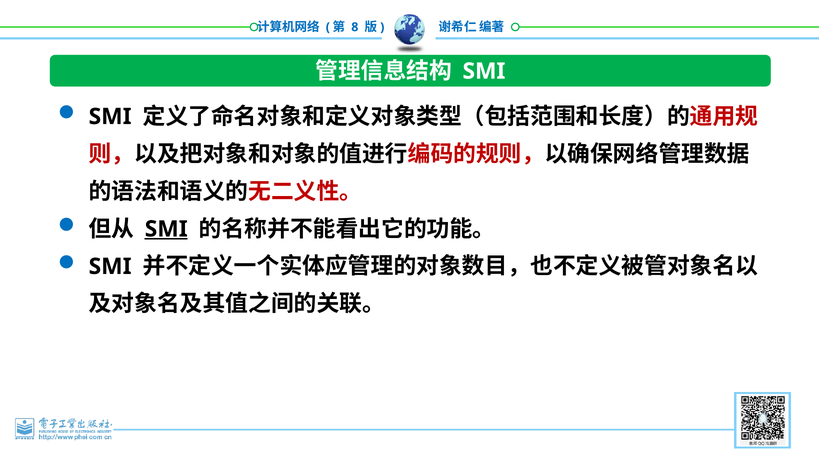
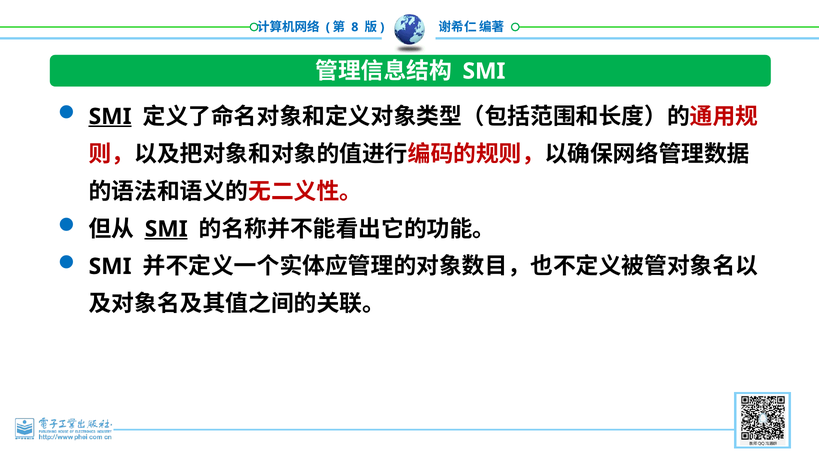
SMI underline: none -> present (110, 117)
